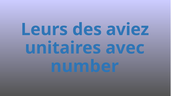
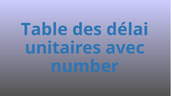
Leurs: Leurs -> Table (44, 30)
aviez: aviez -> délai (127, 30)
